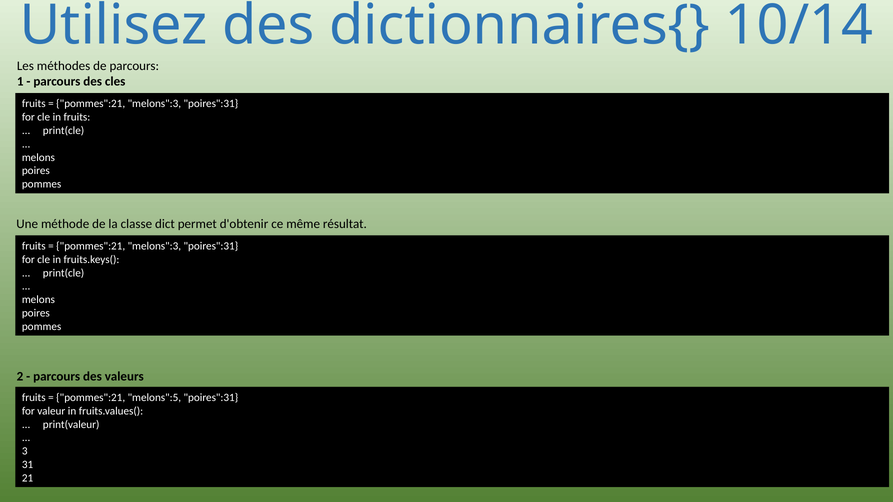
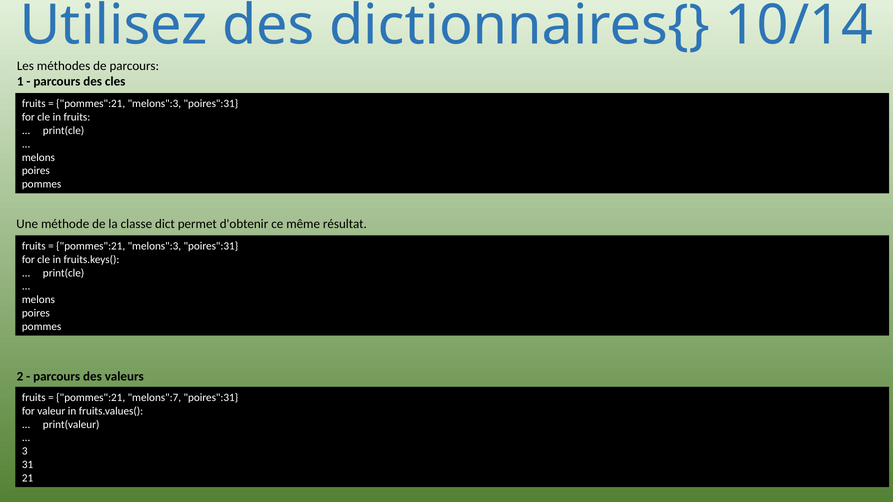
melons":5: melons":5 -> melons":7 (154, 398)
